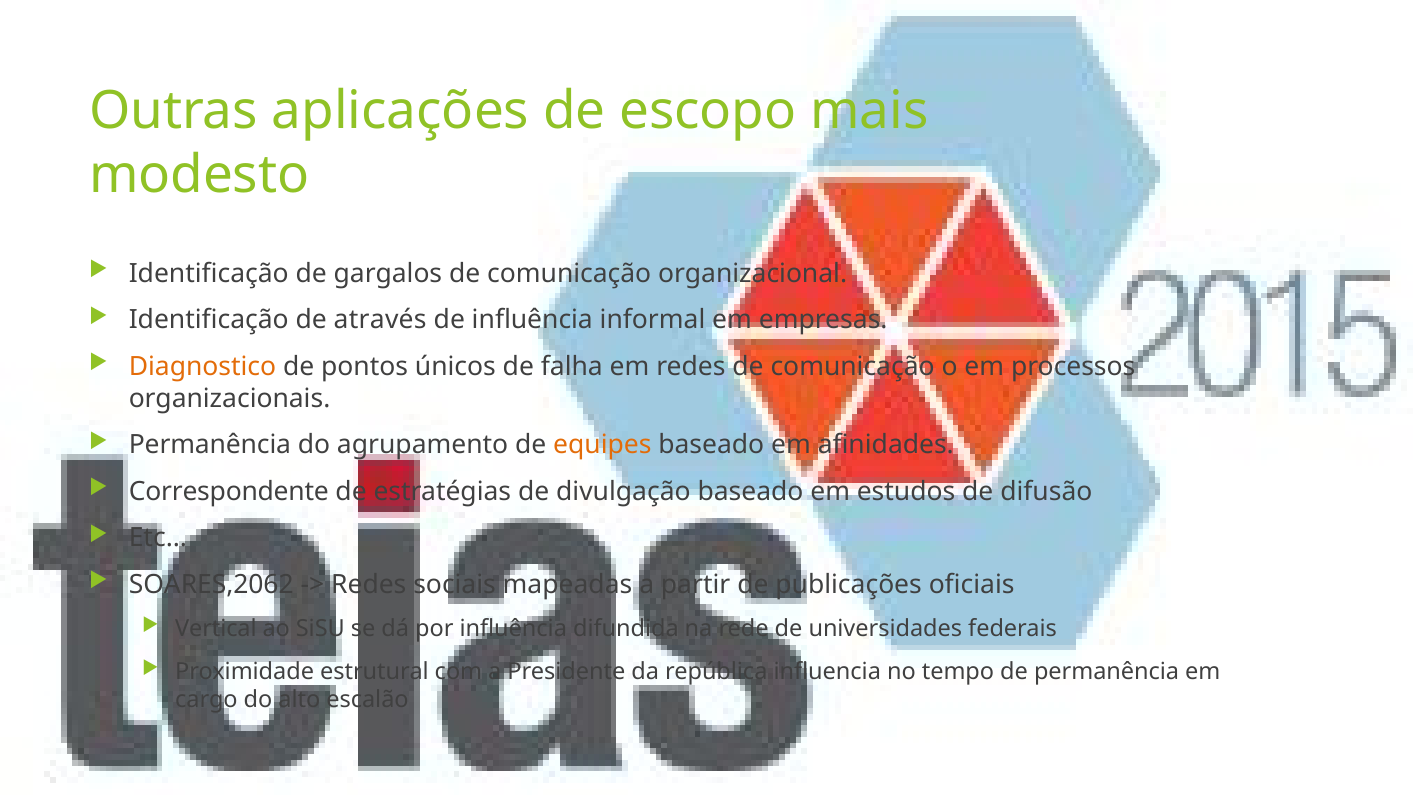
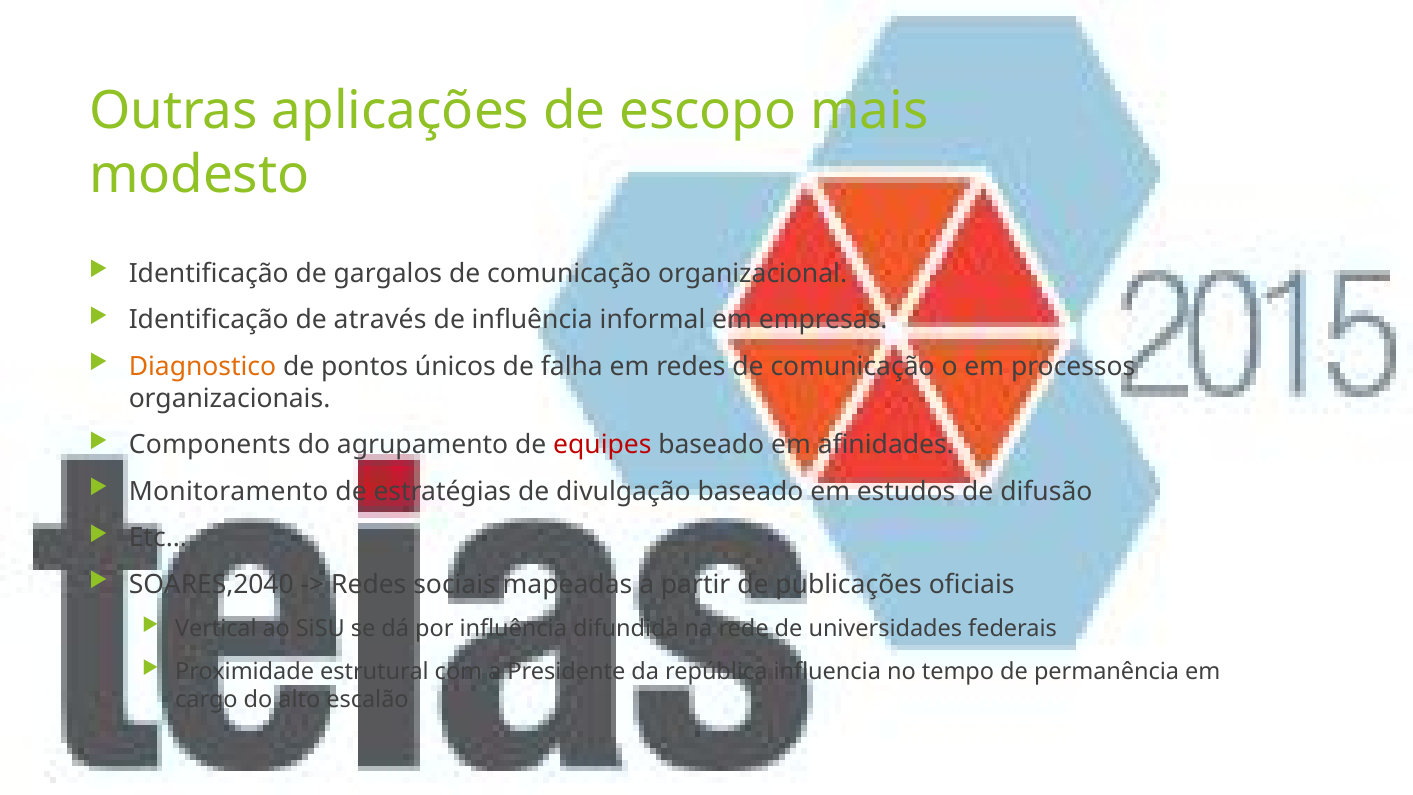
Permanência: Permanência -> Components (210, 445)
equipes colour: orange -> red (602, 445)
Correspondente: Correspondente -> Monitoramento (229, 491)
SOARES,2062: SOARES,2062 -> SOARES,2040 (211, 584)
